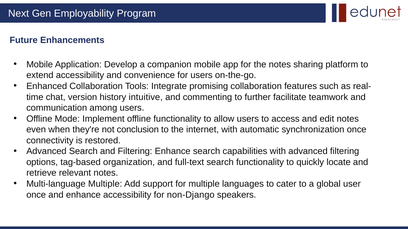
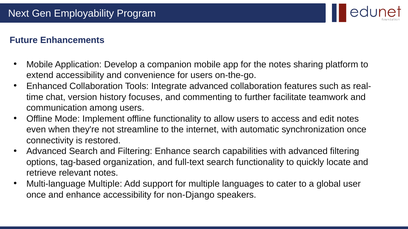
Integrate promising: promising -> advanced (209, 86)
intuitive: intuitive -> focuses (146, 97)
conclusion: conclusion -> streamline (138, 130)
